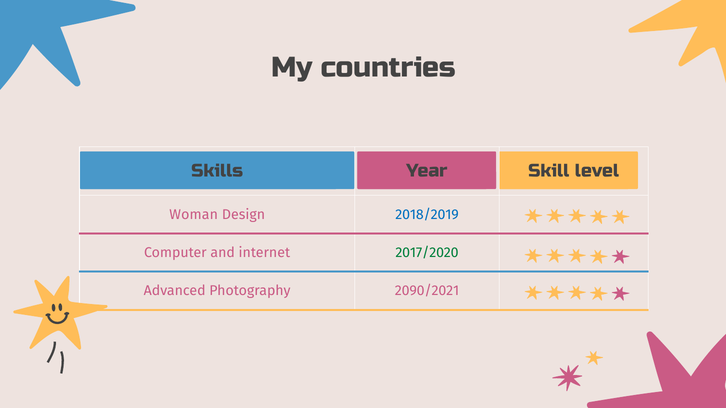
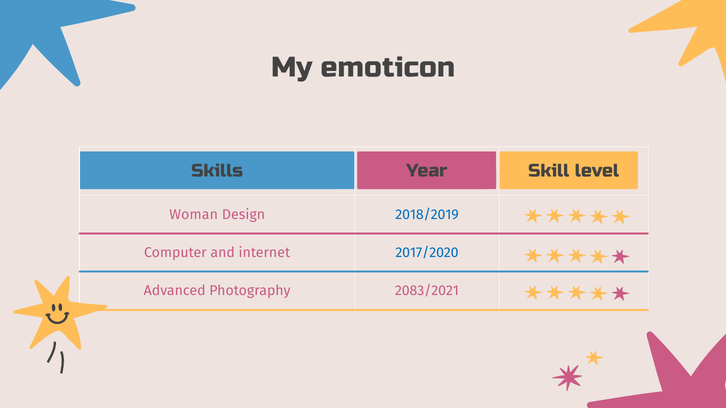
countries: countries -> emoticon (388, 68)
2017/2020 colour: green -> blue (427, 253)
2090/2021: 2090/2021 -> 2083/2021 (427, 291)
